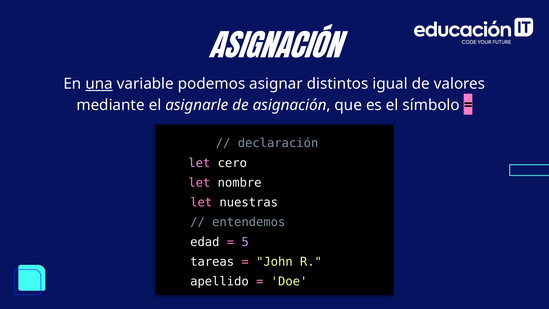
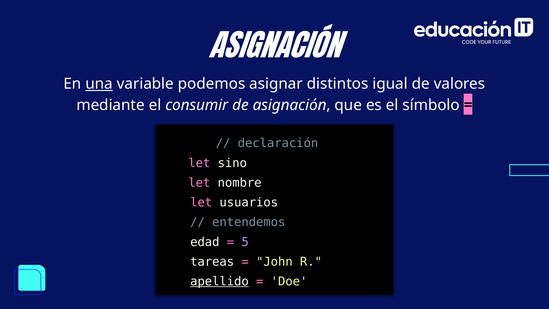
asignarle: asignarle -> consumir (197, 105)
cero: cero -> sino (232, 163)
nuestras: nuestras -> usuarios (249, 202)
apellido underline: none -> present (219, 281)
